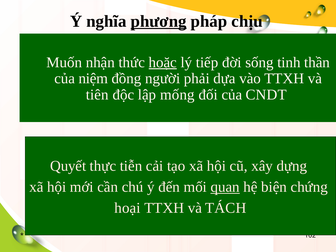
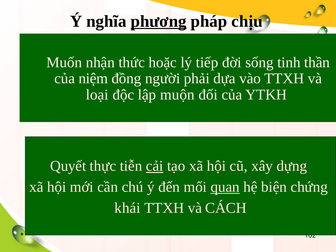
hoặc underline: present -> none (163, 62)
tiên: tiên -> loại (97, 95)
mống: mống -> muộn (177, 95)
CNDT: CNDT -> YTKH (266, 95)
cải underline: none -> present (155, 166)
hoại: hoại -> khái (128, 208)
TÁCH: TÁCH -> CÁCH (226, 208)
